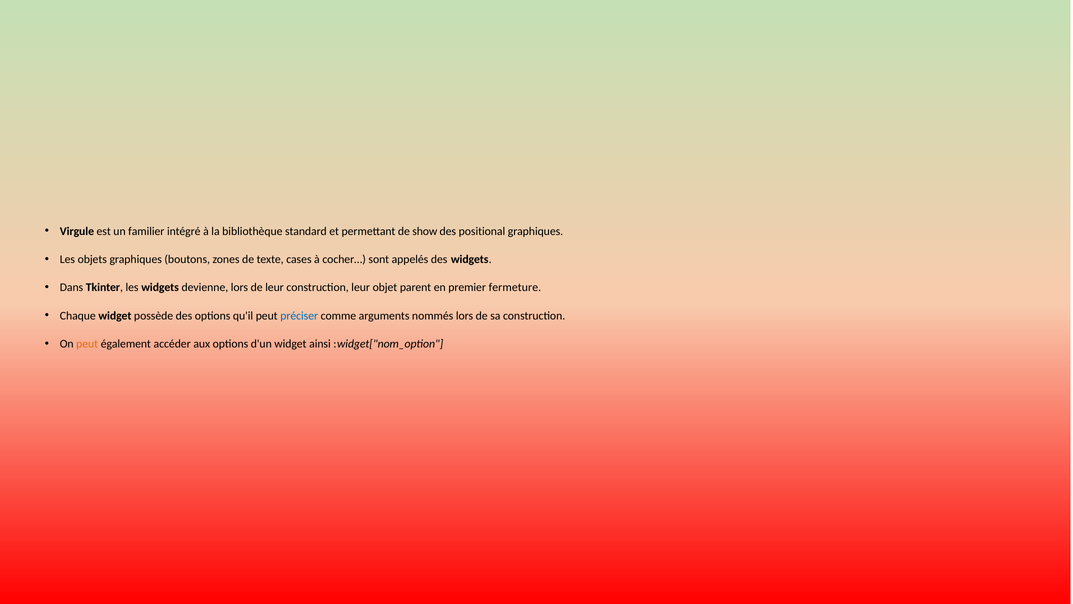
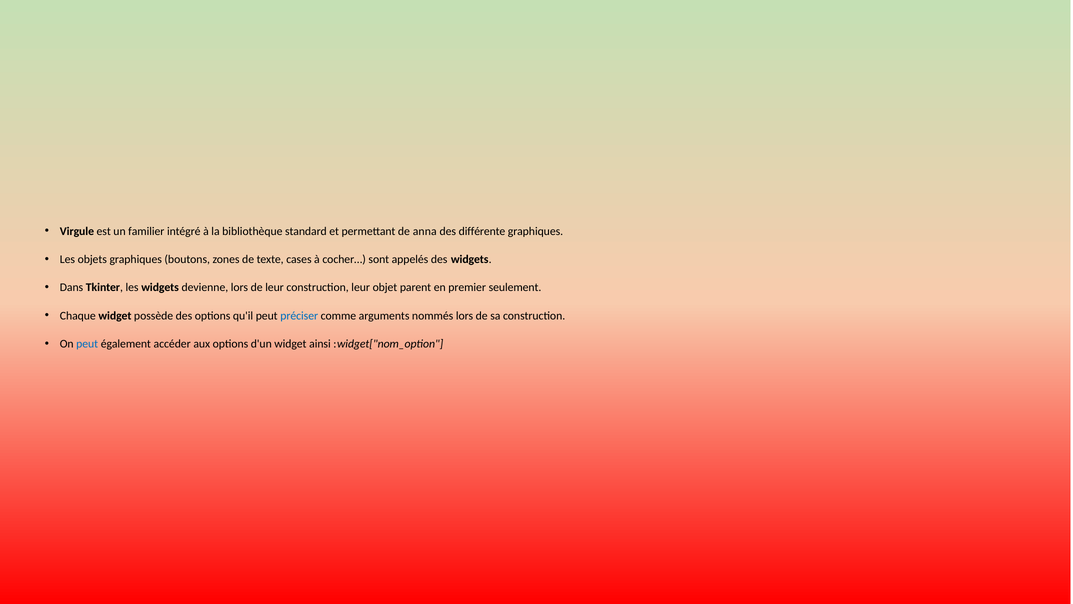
show: show -> anna (425, 231)
positional: positional -> différente (482, 231)
fermeture: fermeture -> seulement (515, 287)
peut colour: orange -> blue (87, 344)
